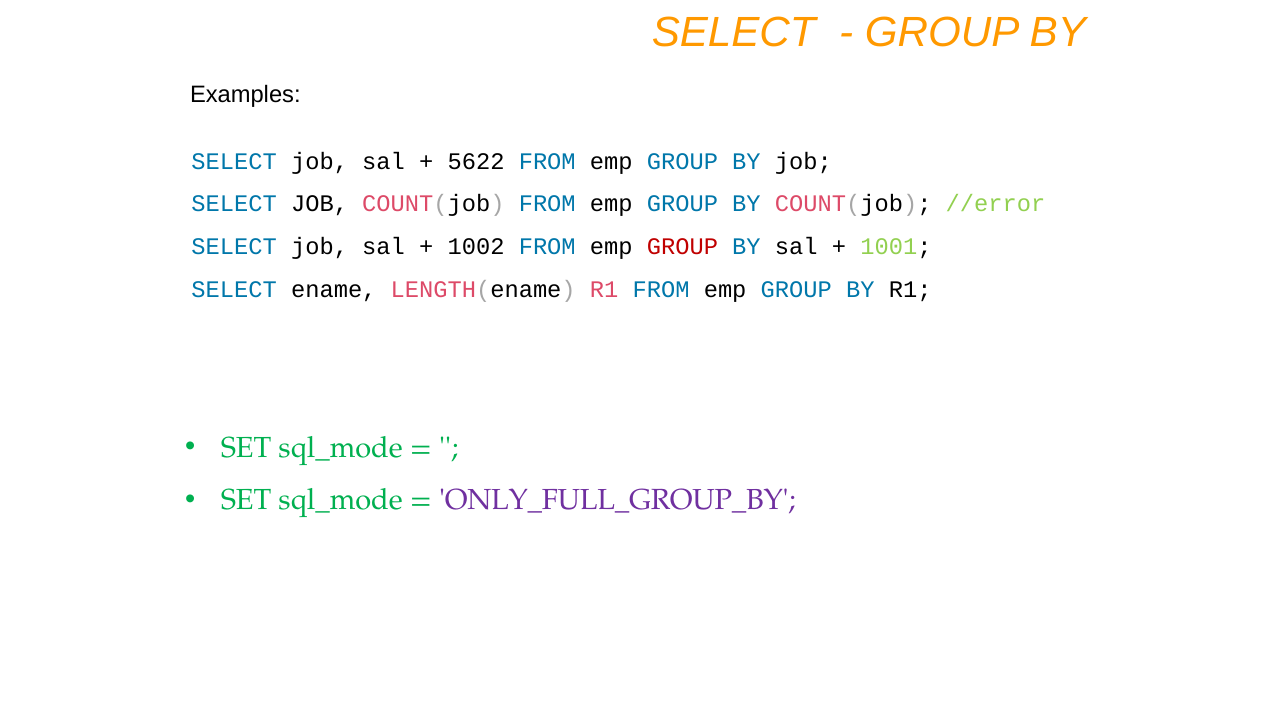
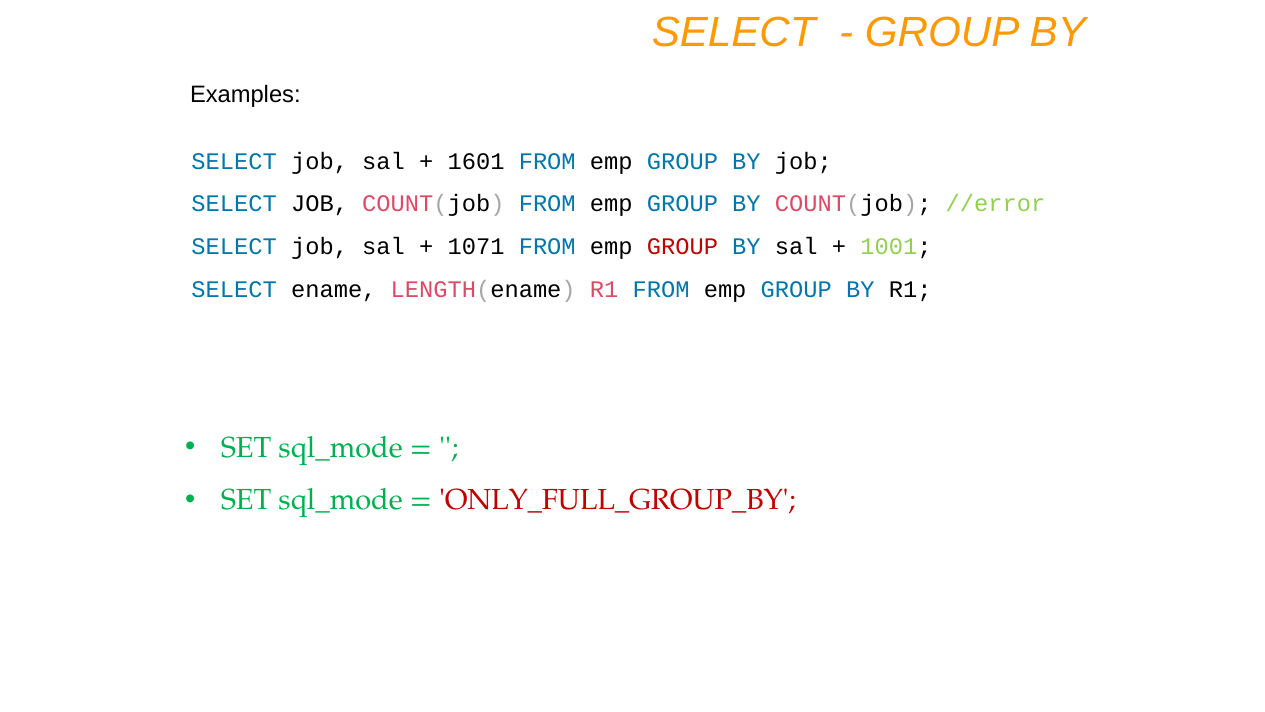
5622: 5622 -> 1601 (476, 161)
1002: 1002 -> 1071 (476, 247)
ONLY_FULL_GROUP_BY colour: purple -> red (617, 500)
